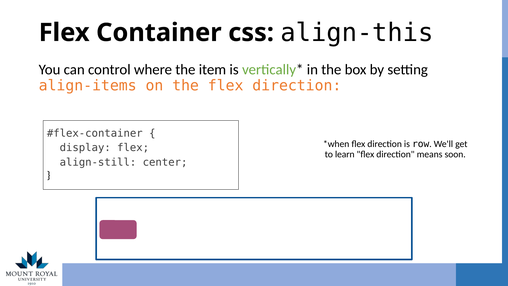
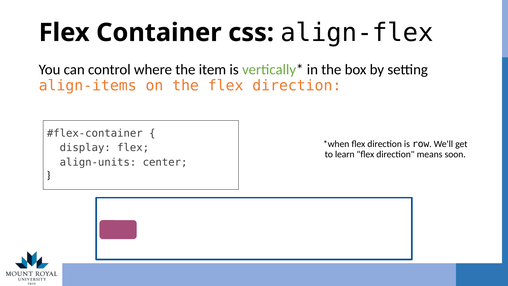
align-this: align-this -> align-flex (357, 33)
align-still: align-still -> align-units (98, 162)
